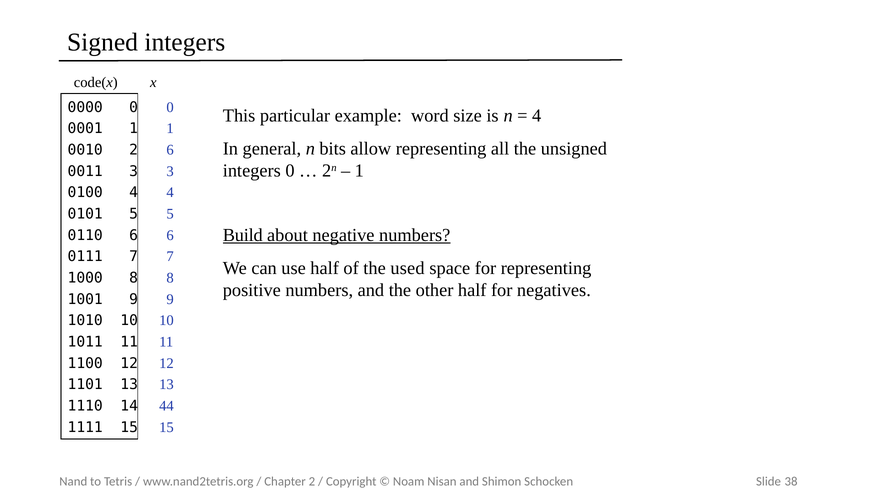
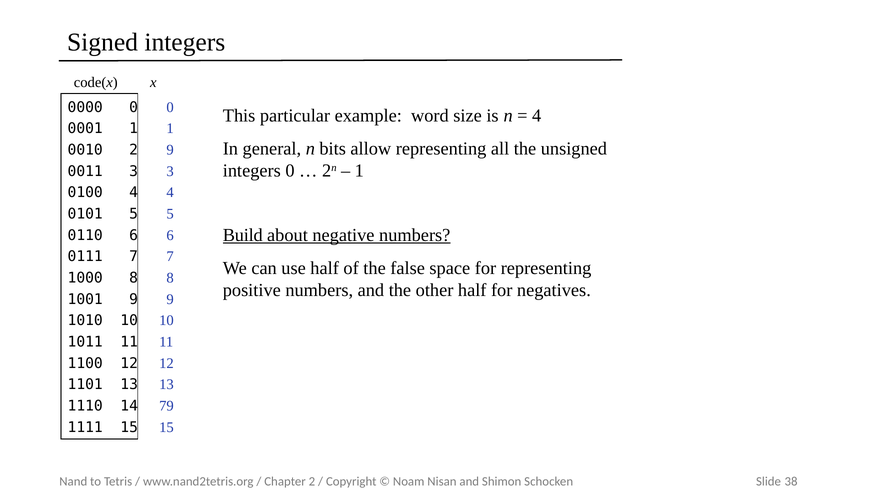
2 6: 6 -> 9 (170, 150)
used: used -> false (408, 268)
44: 44 -> 79 (166, 405)
